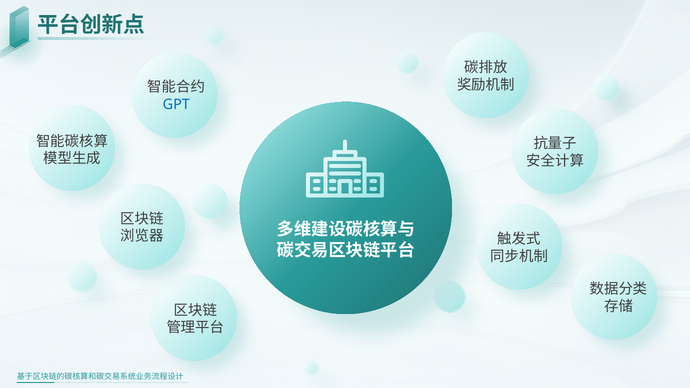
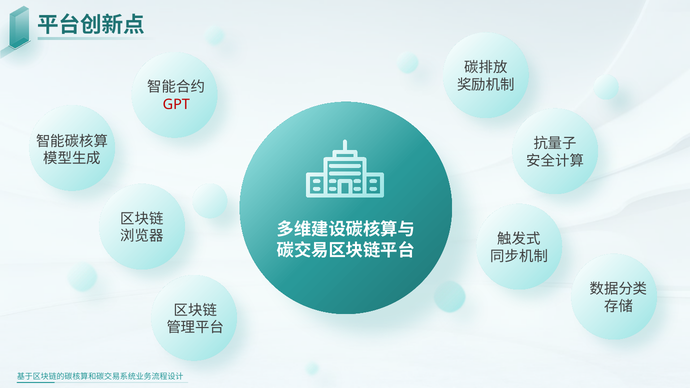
GPT colour: blue -> red (176, 105)
